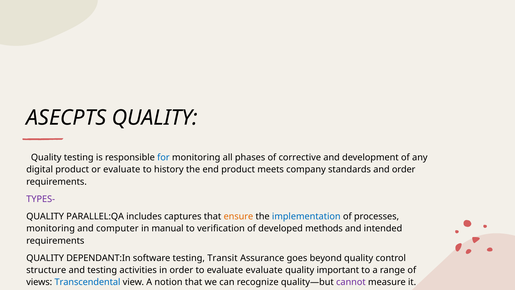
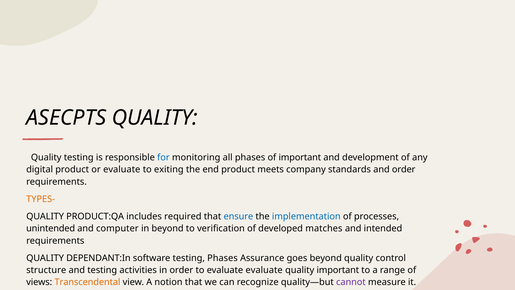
of corrective: corrective -> important (300, 157)
history: history -> exiting (169, 169)
TYPES- colour: purple -> orange (41, 199)
PARALLEL:QA: PARALLEL:QA -> PRODUCT:QA (95, 216)
captures: captures -> required (183, 216)
ensure colour: orange -> blue (238, 216)
monitoring: monitoring -> unintended (51, 228)
in manual: manual -> beyond (168, 228)
methods: methods -> matches (324, 228)
testing Transit: Transit -> Phases (222, 258)
Transcendental colour: blue -> orange (87, 282)
